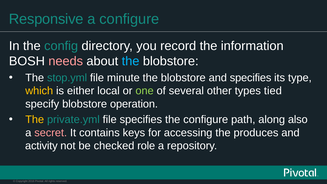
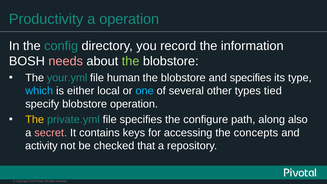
Responsive: Responsive -> Productivity (46, 19)
a configure: configure -> operation (129, 19)
the colour: light blue -> light green (131, 61)
stop.yml: stop.yml -> your.yml (67, 78)
minute: minute -> human (123, 78)
which colour: yellow -> light blue (39, 91)
one colour: light green -> light blue (145, 91)
produces: produces -> concepts (256, 133)
role: role -> that (146, 146)
